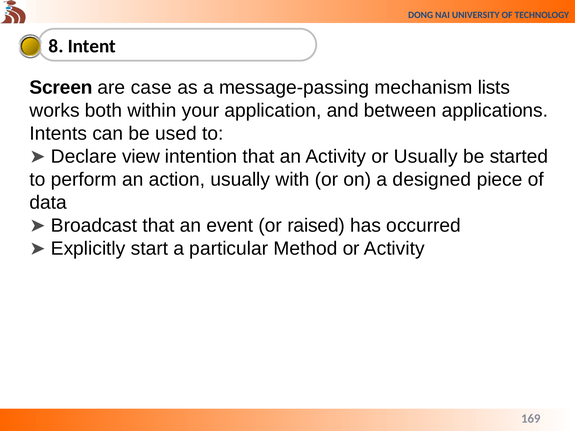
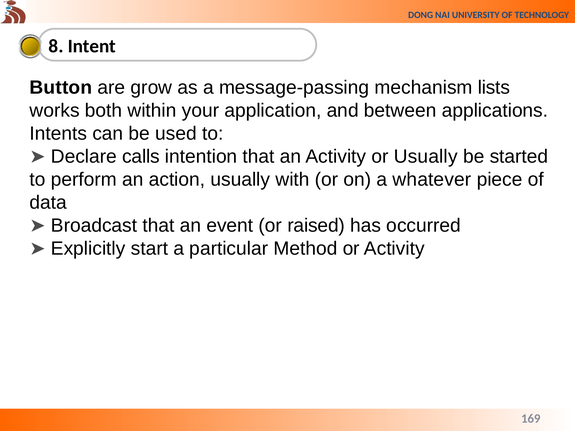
Screen: Screen -> Button (61, 88)
case: case -> grow (151, 88)
view: view -> calls (141, 157)
designed: designed -> whatever (432, 180)
